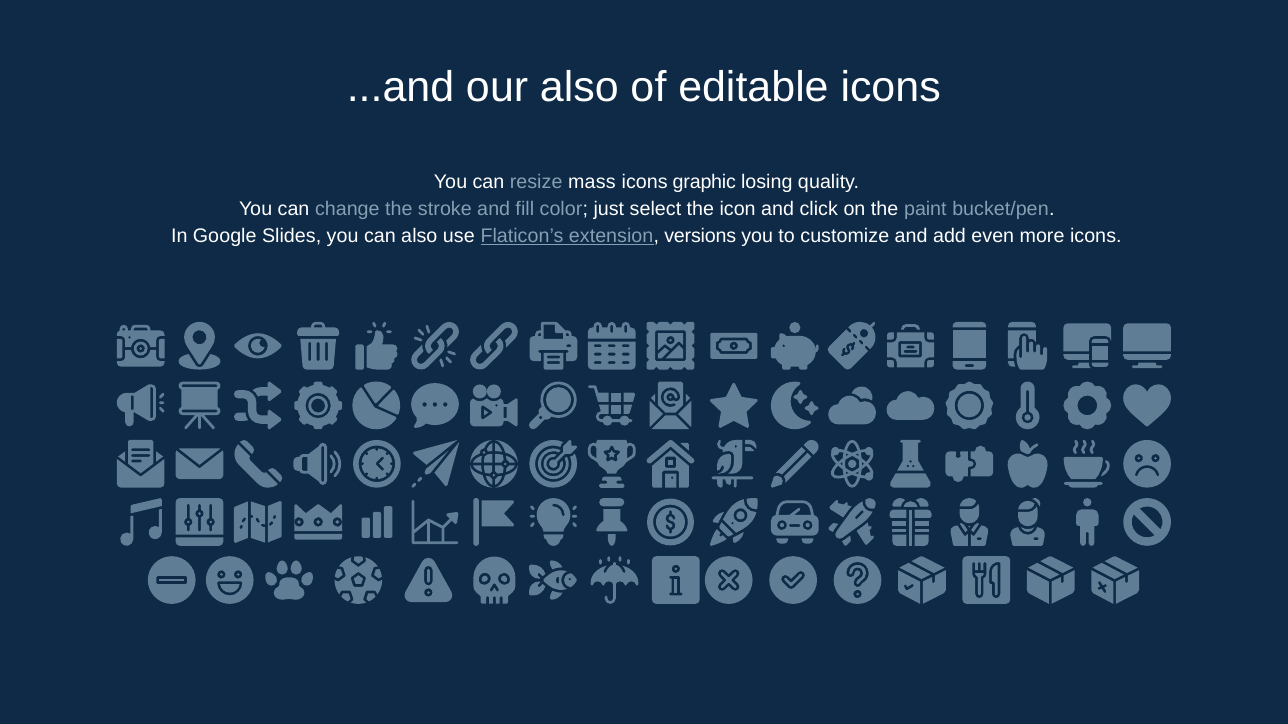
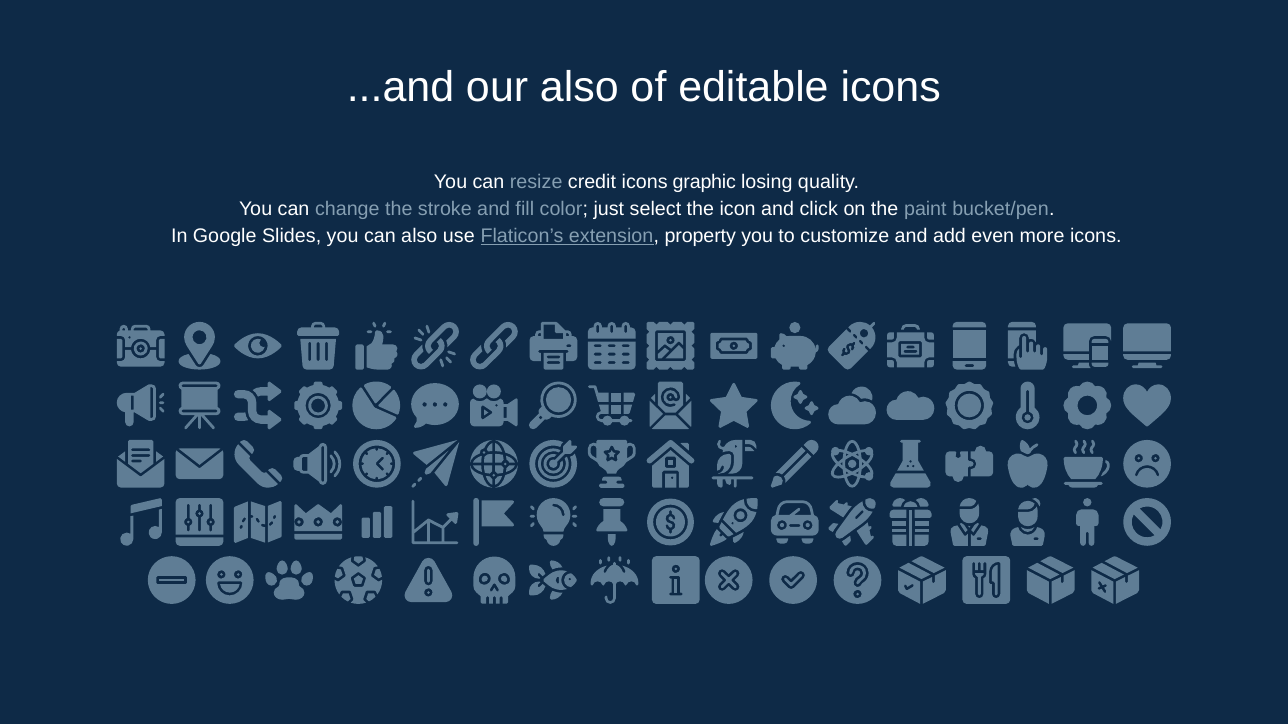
mass: mass -> credit (592, 182)
versions: versions -> property (700, 236)
